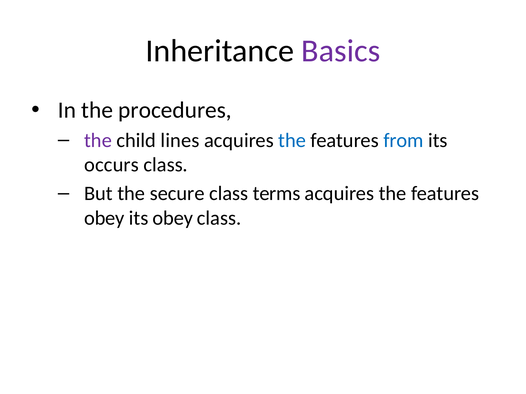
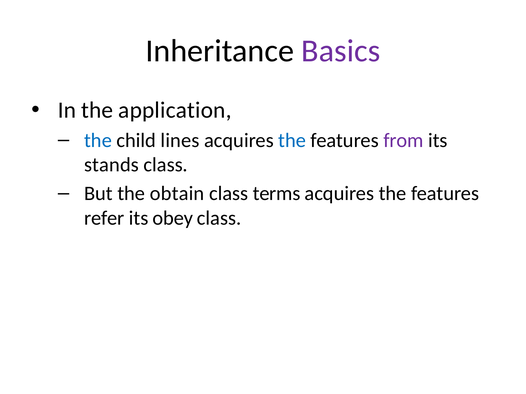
procedures: procedures -> application (175, 110)
the colour: purple -> blue (98, 141)
from colour: blue -> purple (403, 141)
occurs: occurs -> stands (112, 165)
secure: secure -> obtain (177, 194)
obey: obey -> refer (104, 218)
